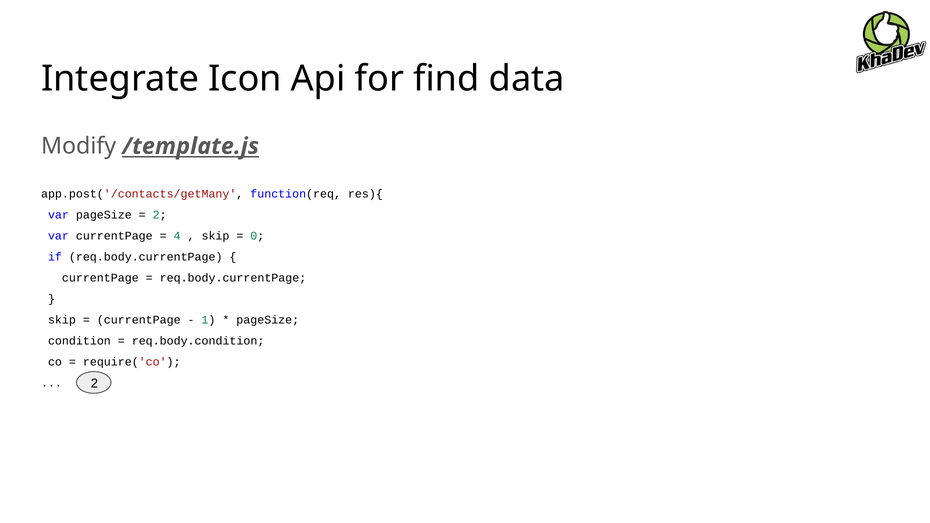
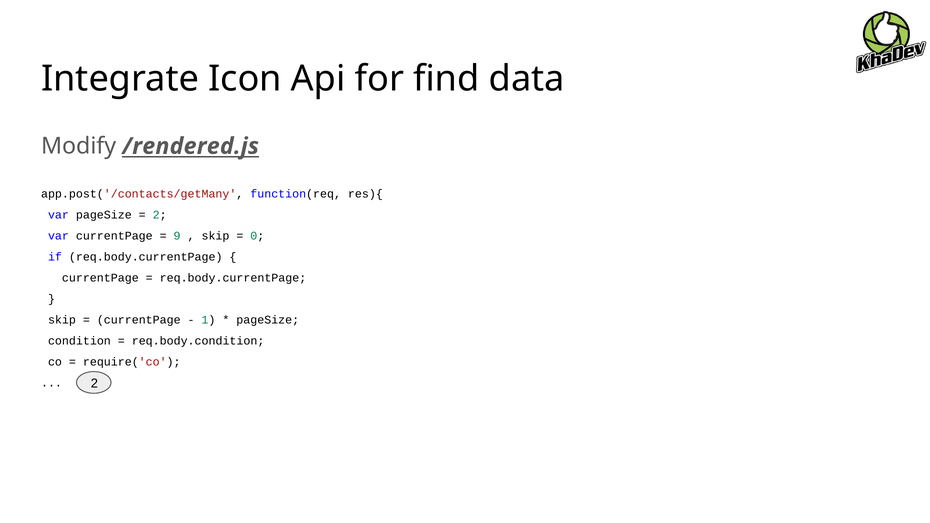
/template.js: /template.js -> /rendered.js (191, 146)
4: 4 -> 9 (177, 236)
